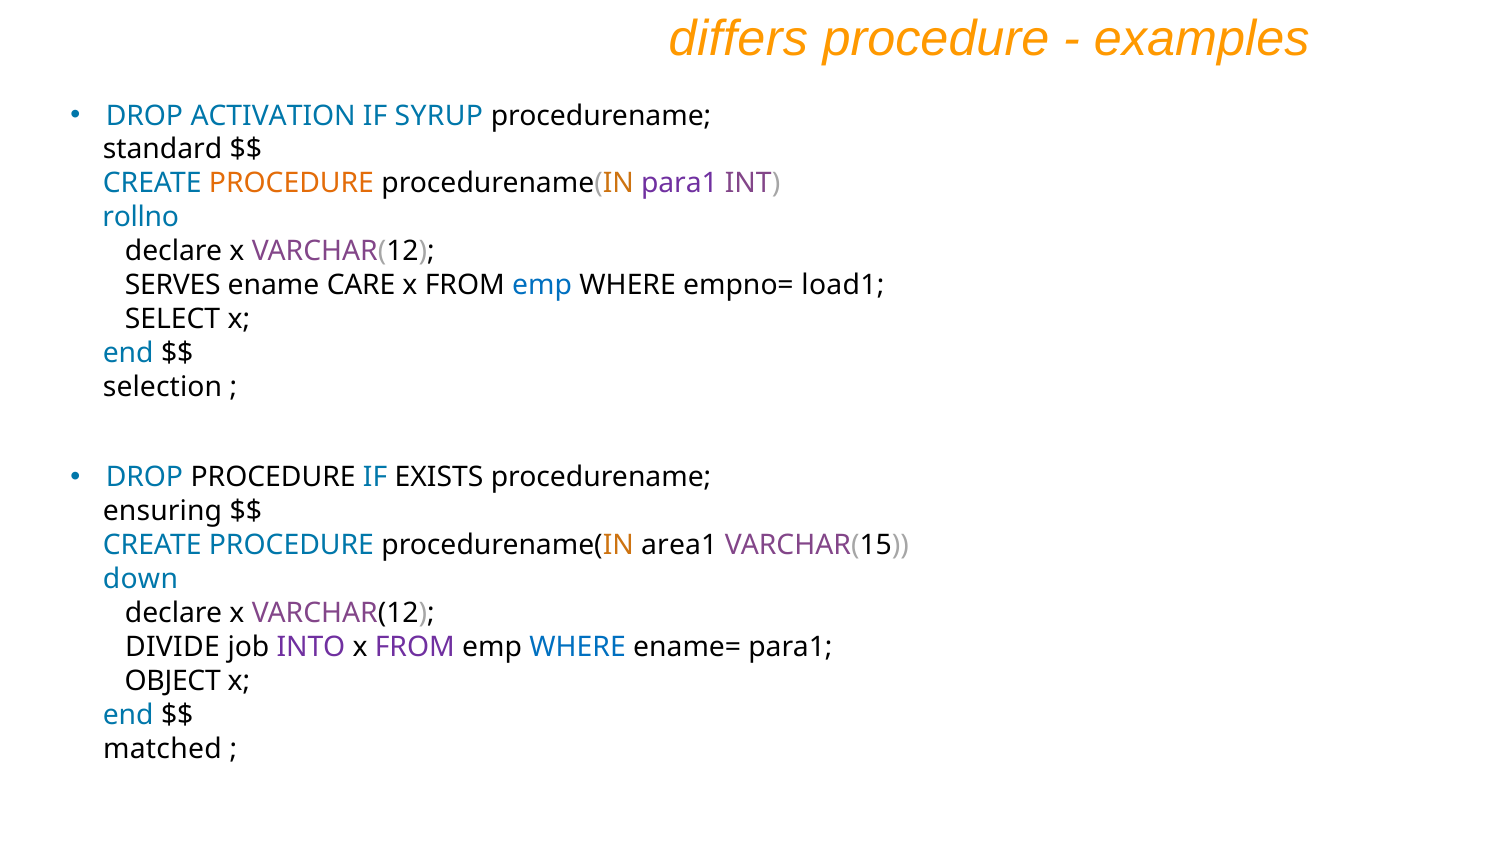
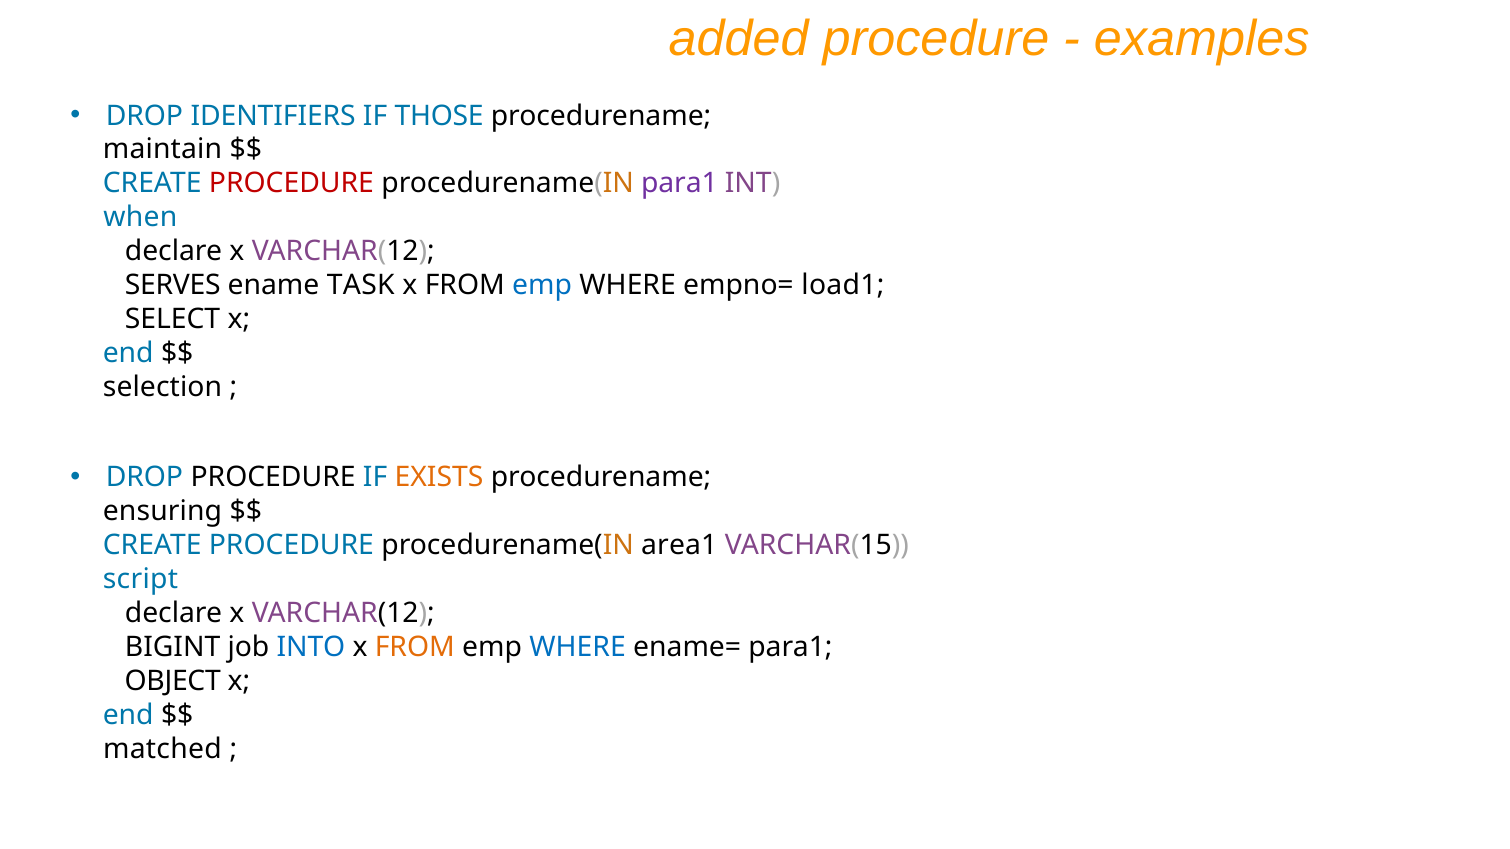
differs: differs -> added (739, 39)
ACTIVATION: ACTIVATION -> IDENTIFIERS (273, 116)
SYRUP: SYRUP -> THOSE (439, 116)
standard: standard -> maintain (162, 150)
PROCEDURE colour: orange -> red (291, 184)
rollno: rollno -> when (140, 218)
CARE: CARE -> TASK (361, 286)
EXISTS colour: black -> orange (439, 477)
down: down -> script (140, 579)
DIVIDE: DIVIDE -> BIGINT (173, 647)
INTO colour: purple -> blue (311, 647)
FROM colour: purple -> orange (415, 647)
